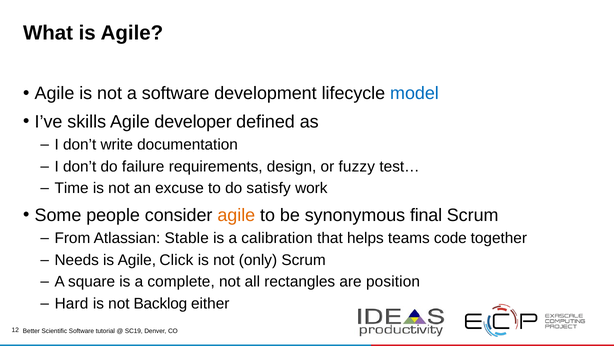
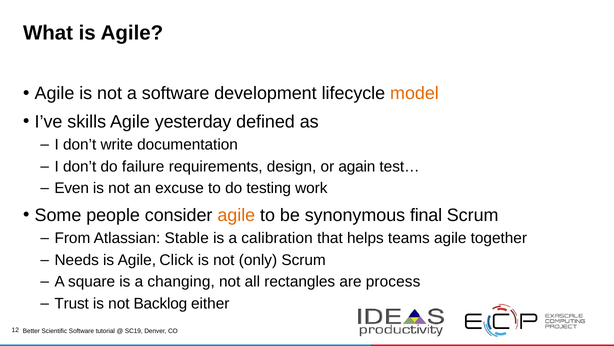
model colour: blue -> orange (414, 93)
developer: developer -> yesterday (193, 122)
fuzzy: fuzzy -> again (357, 166)
Time: Time -> Even (72, 188)
satisfy: satisfy -> testing (269, 188)
teams code: code -> agile (450, 238)
complete: complete -> changing (181, 281)
position: position -> process (393, 281)
Hard: Hard -> Trust (72, 303)
